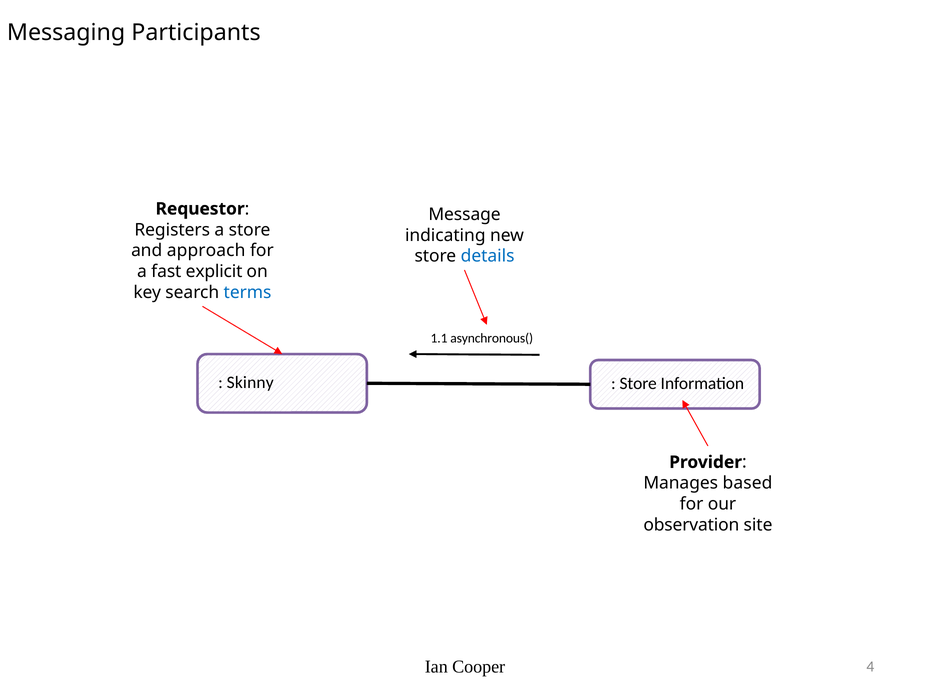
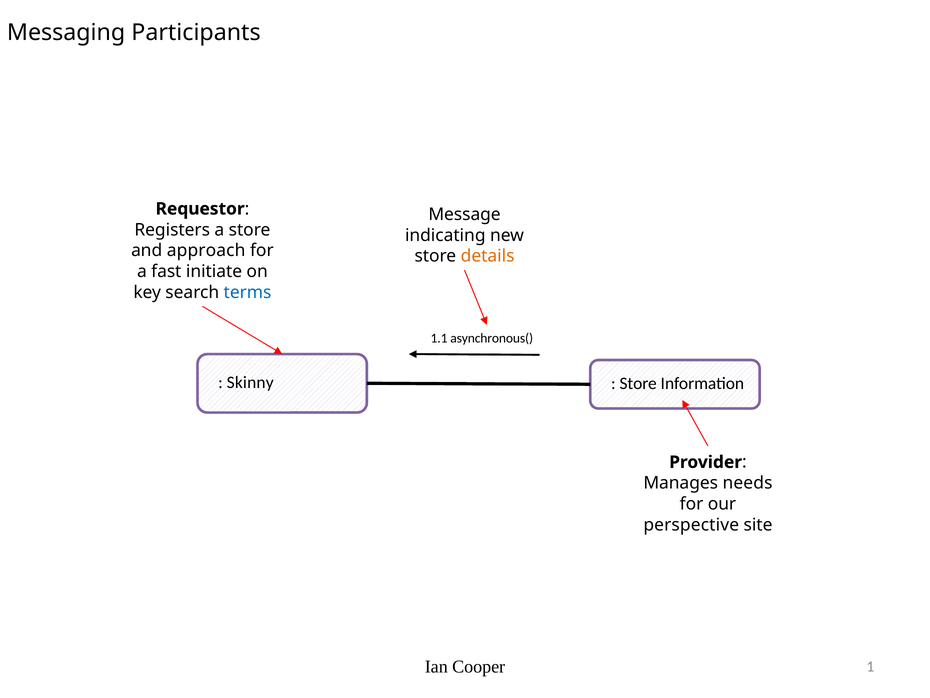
details colour: blue -> orange (488, 256)
explicit: explicit -> initiate (214, 271)
based: based -> needs (748, 483)
observation: observation -> perspective (691, 525)
4: 4 -> 1 (870, 666)
